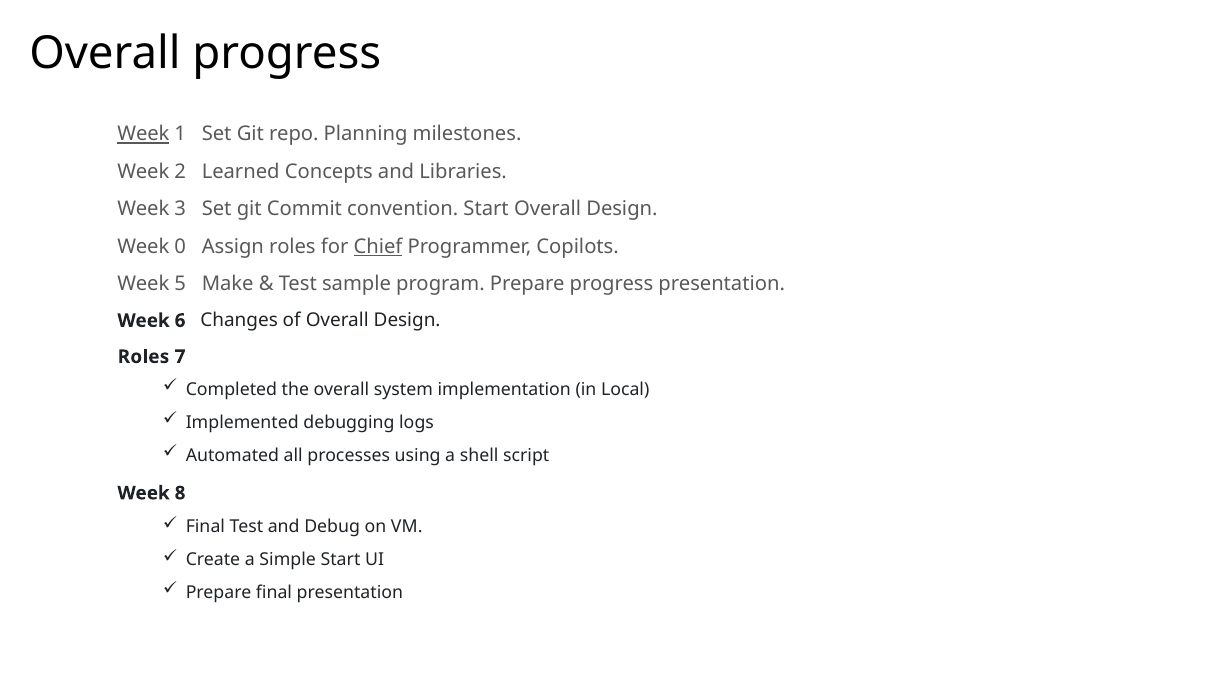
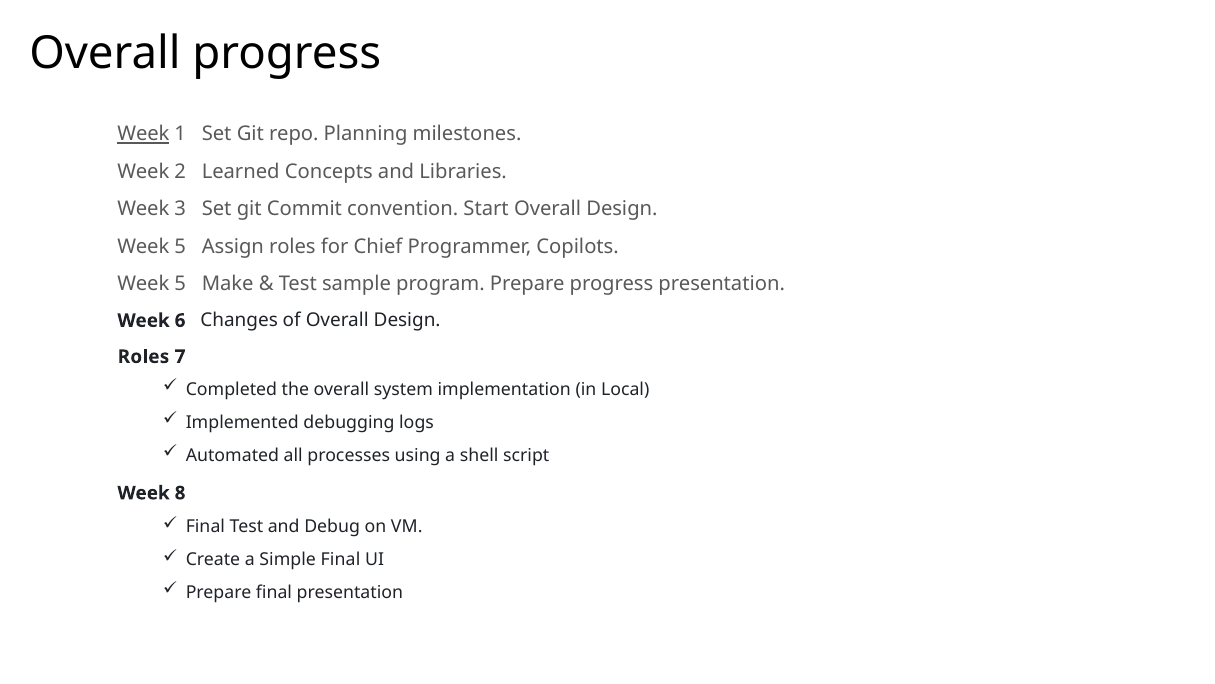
0: 0 -> 5 (180, 246)
Chief underline: present -> none (378, 246)
Simple Start: Start -> Final (340, 559)
